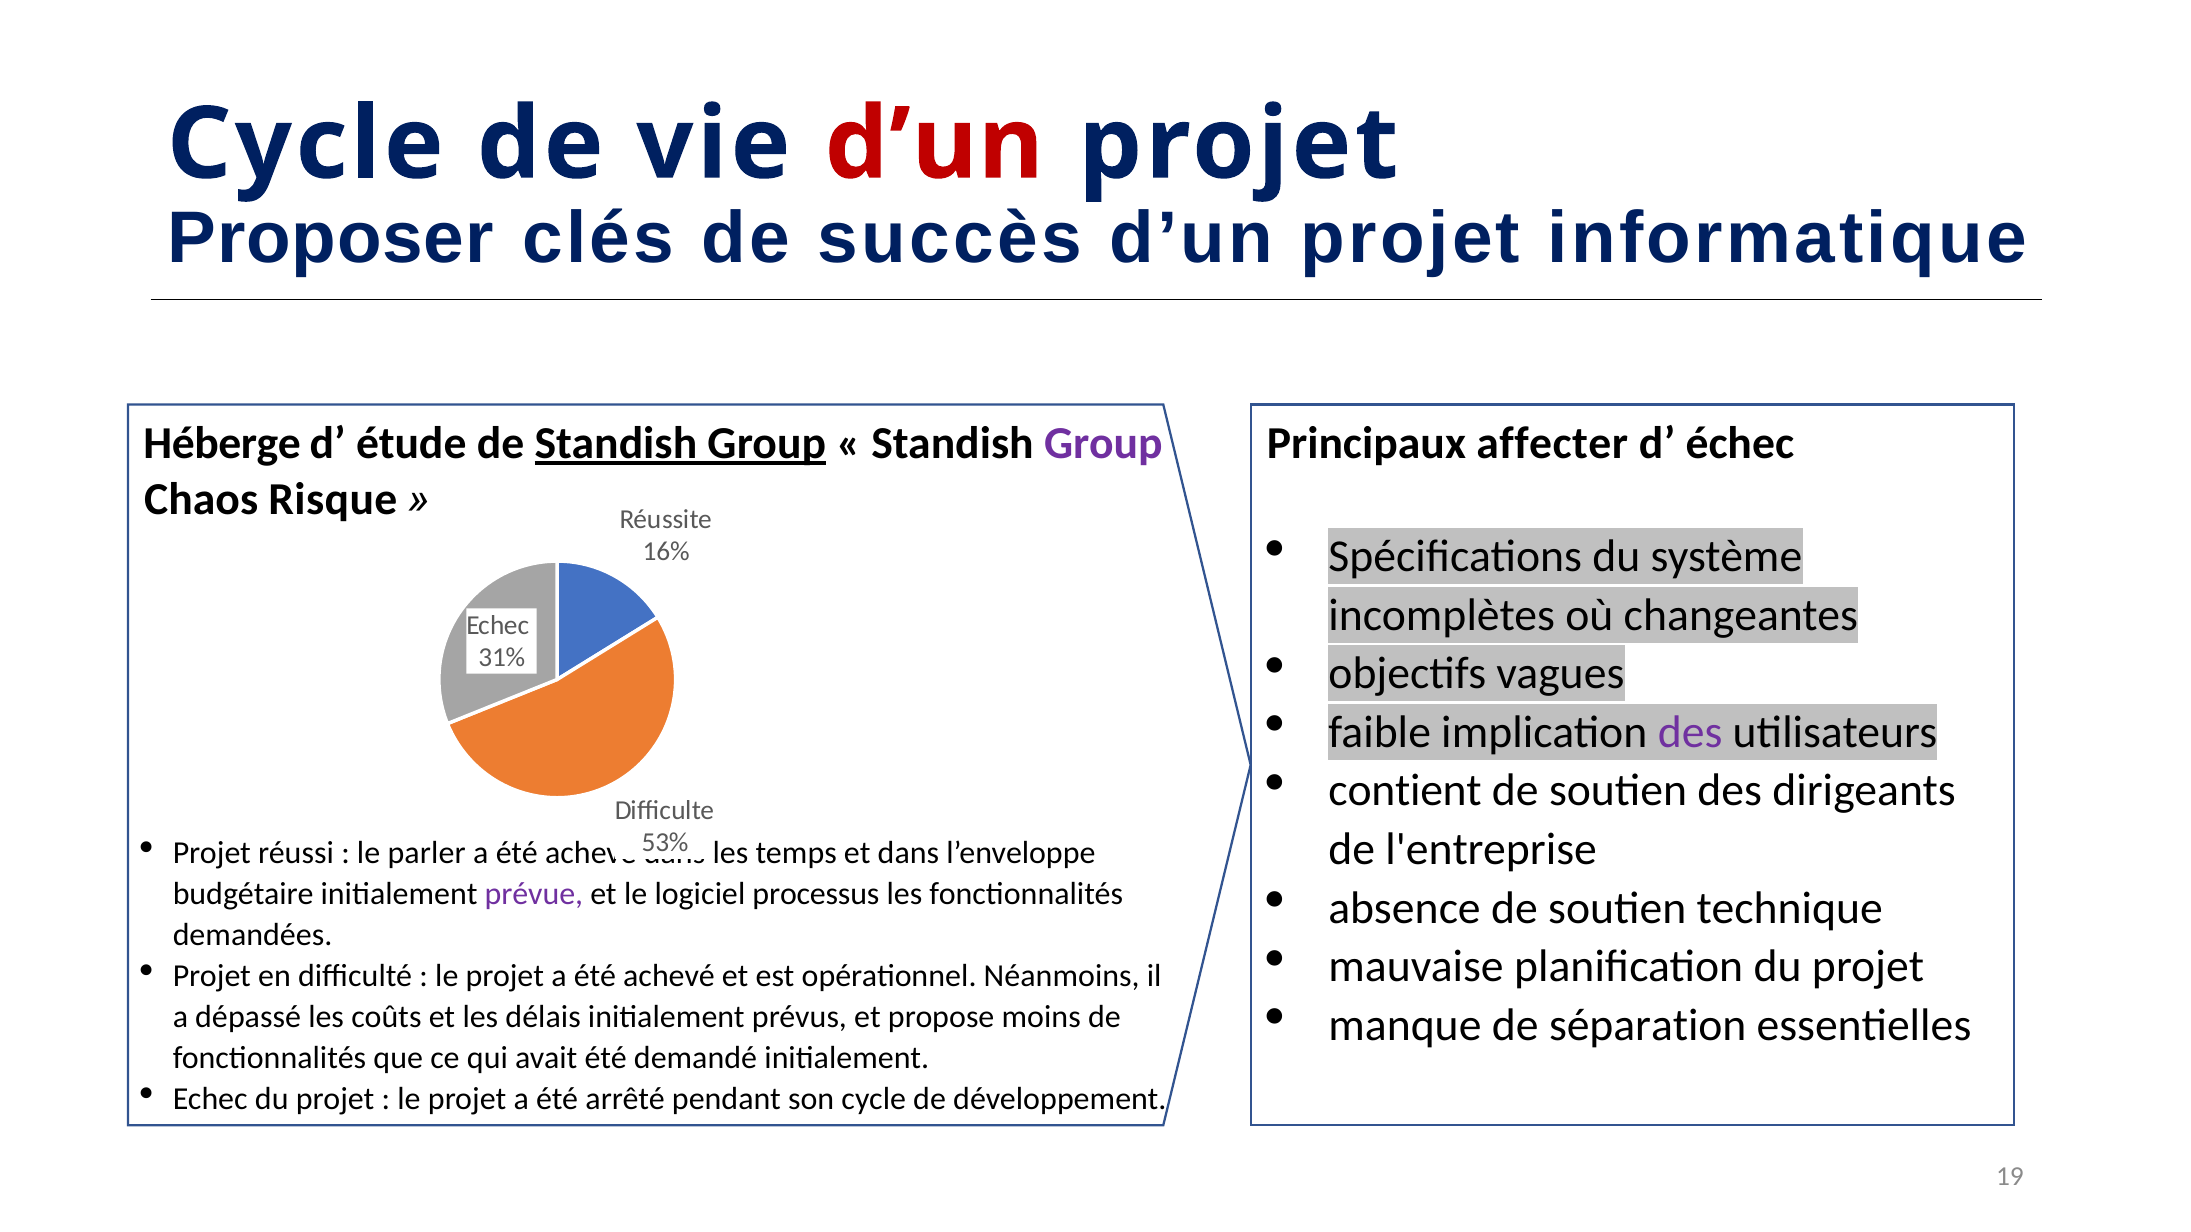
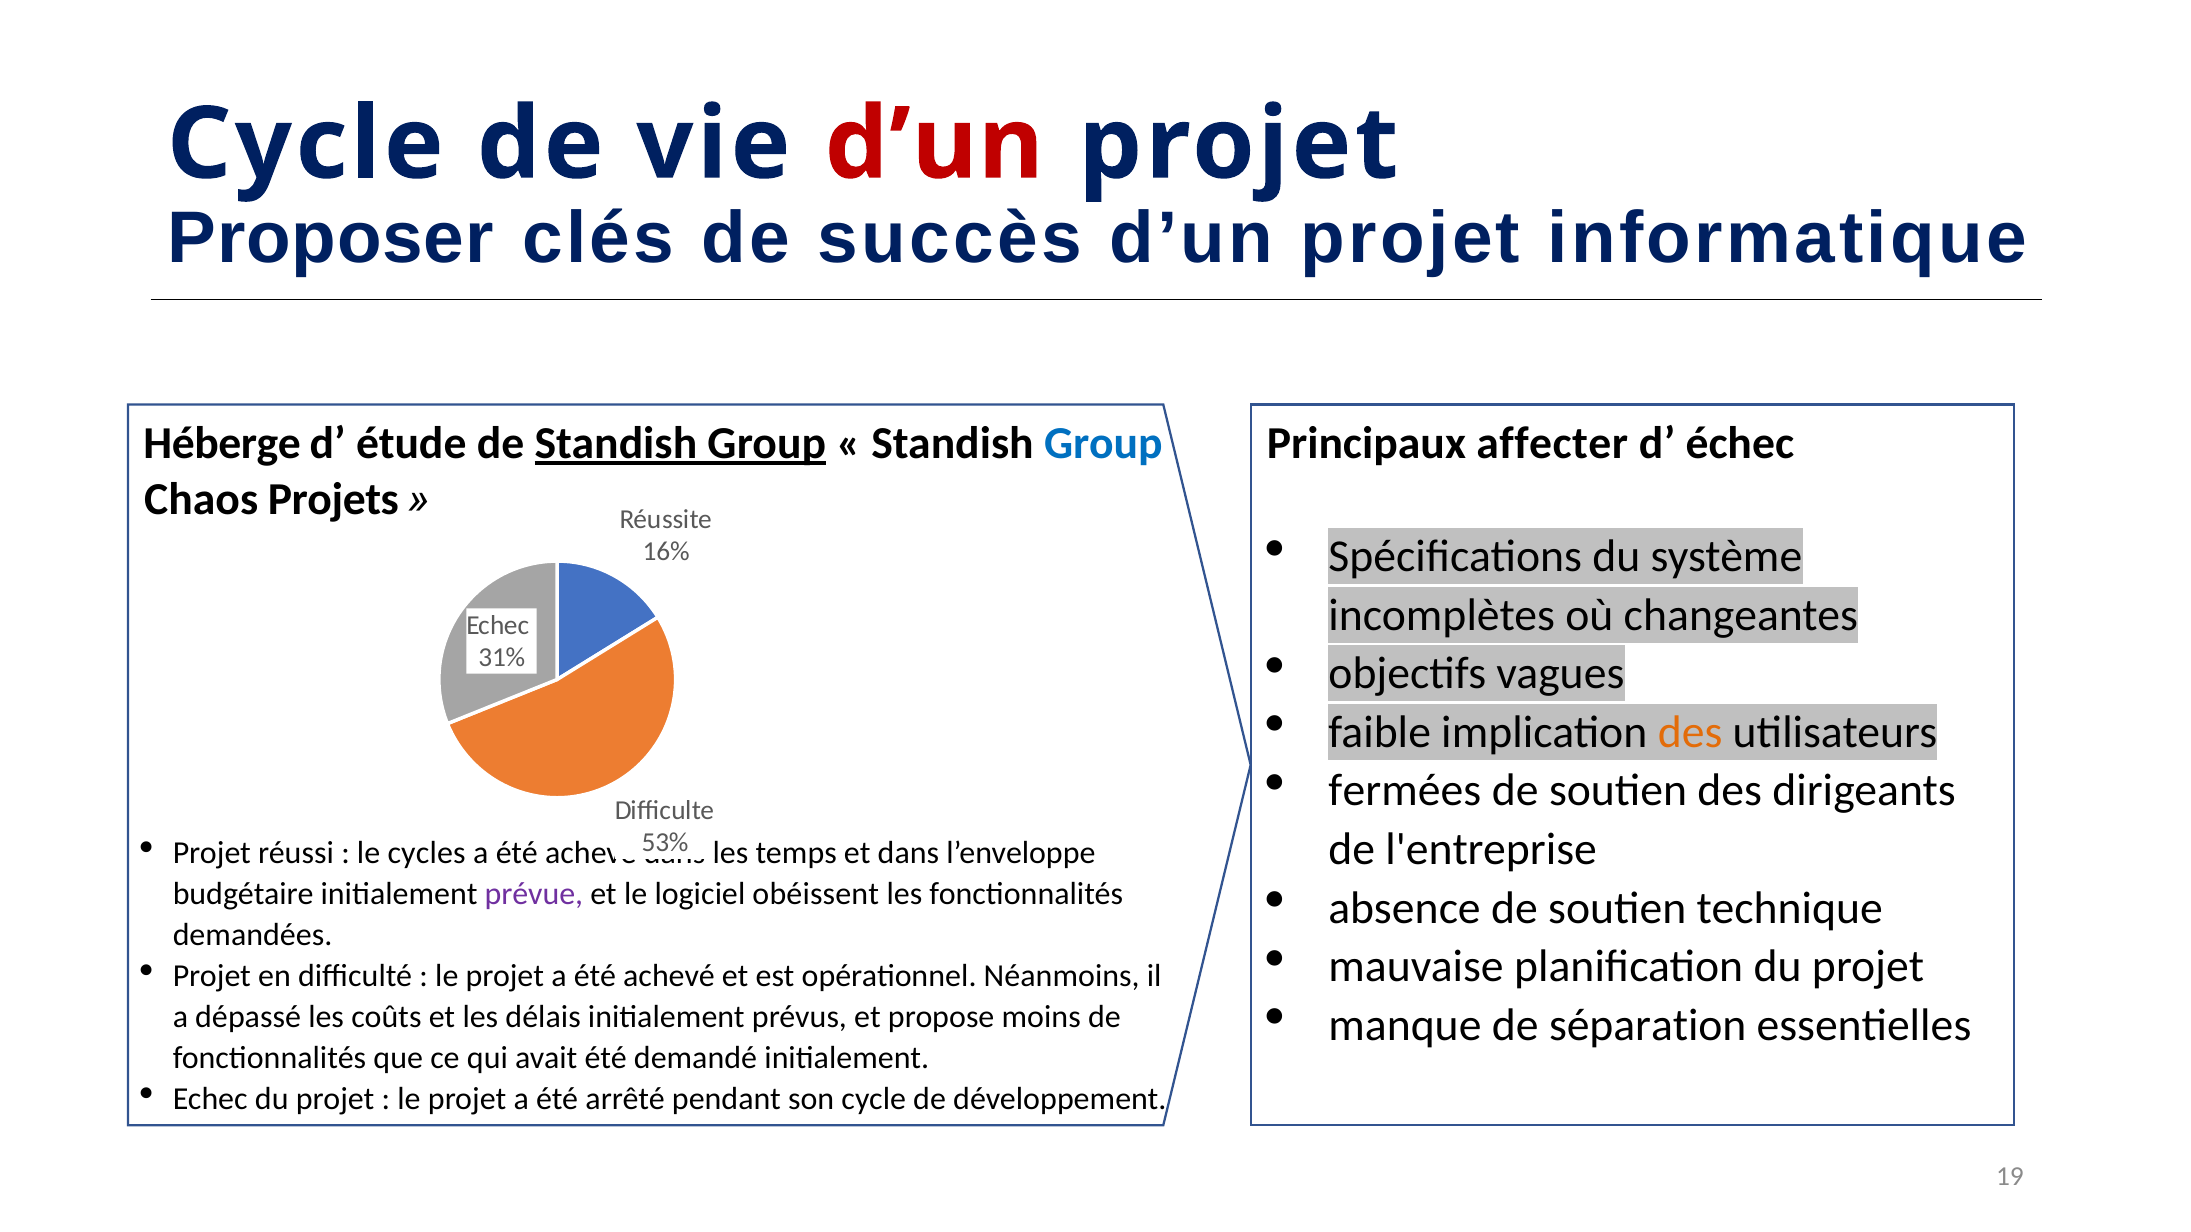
Group colour: purple -> blue (1103, 443)
Risque: Risque -> Projets (333, 499)
des colour: purple -> orange (1690, 733)
contient: contient -> fermées (1405, 791)
parler: parler -> cycles (427, 853)
processus: processus -> obéissent (816, 894)
